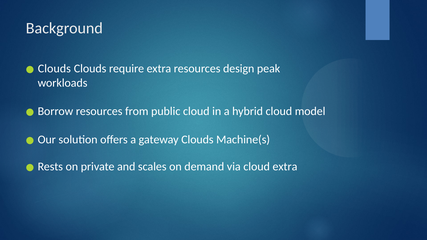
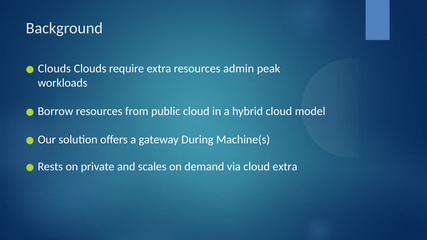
design: design -> admin (239, 69)
gateway Clouds: Clouds -> During (197, 140)
